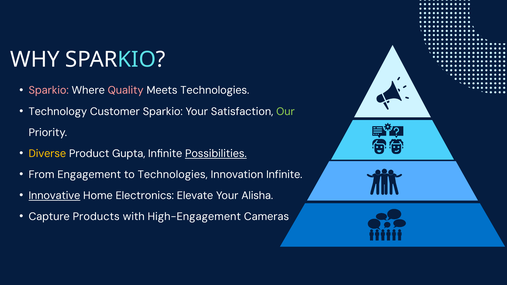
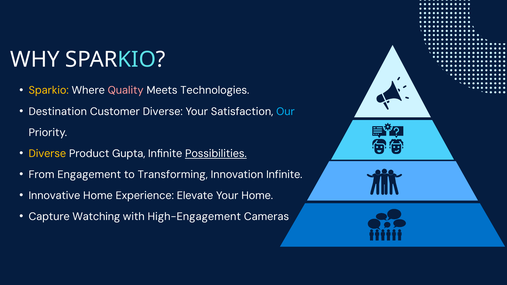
Sparkio colour: pink -> yellow (49, 90)
Technology: Technology -> Destination (58, 112)
Customer Sparkio: Sparkio -> Diverse (163, 112)
Our colour: light green -> light blue (286, 112)
to Technologies: Technologies -> Transforming (173, 175)
Innovative underline: present -> none (54, 196)
Electronics: Electronics -> Experience (145, 196)
Your Alisha: Alisha -> Home (257, 196)
Products: Products -> Watching (96, 217)
